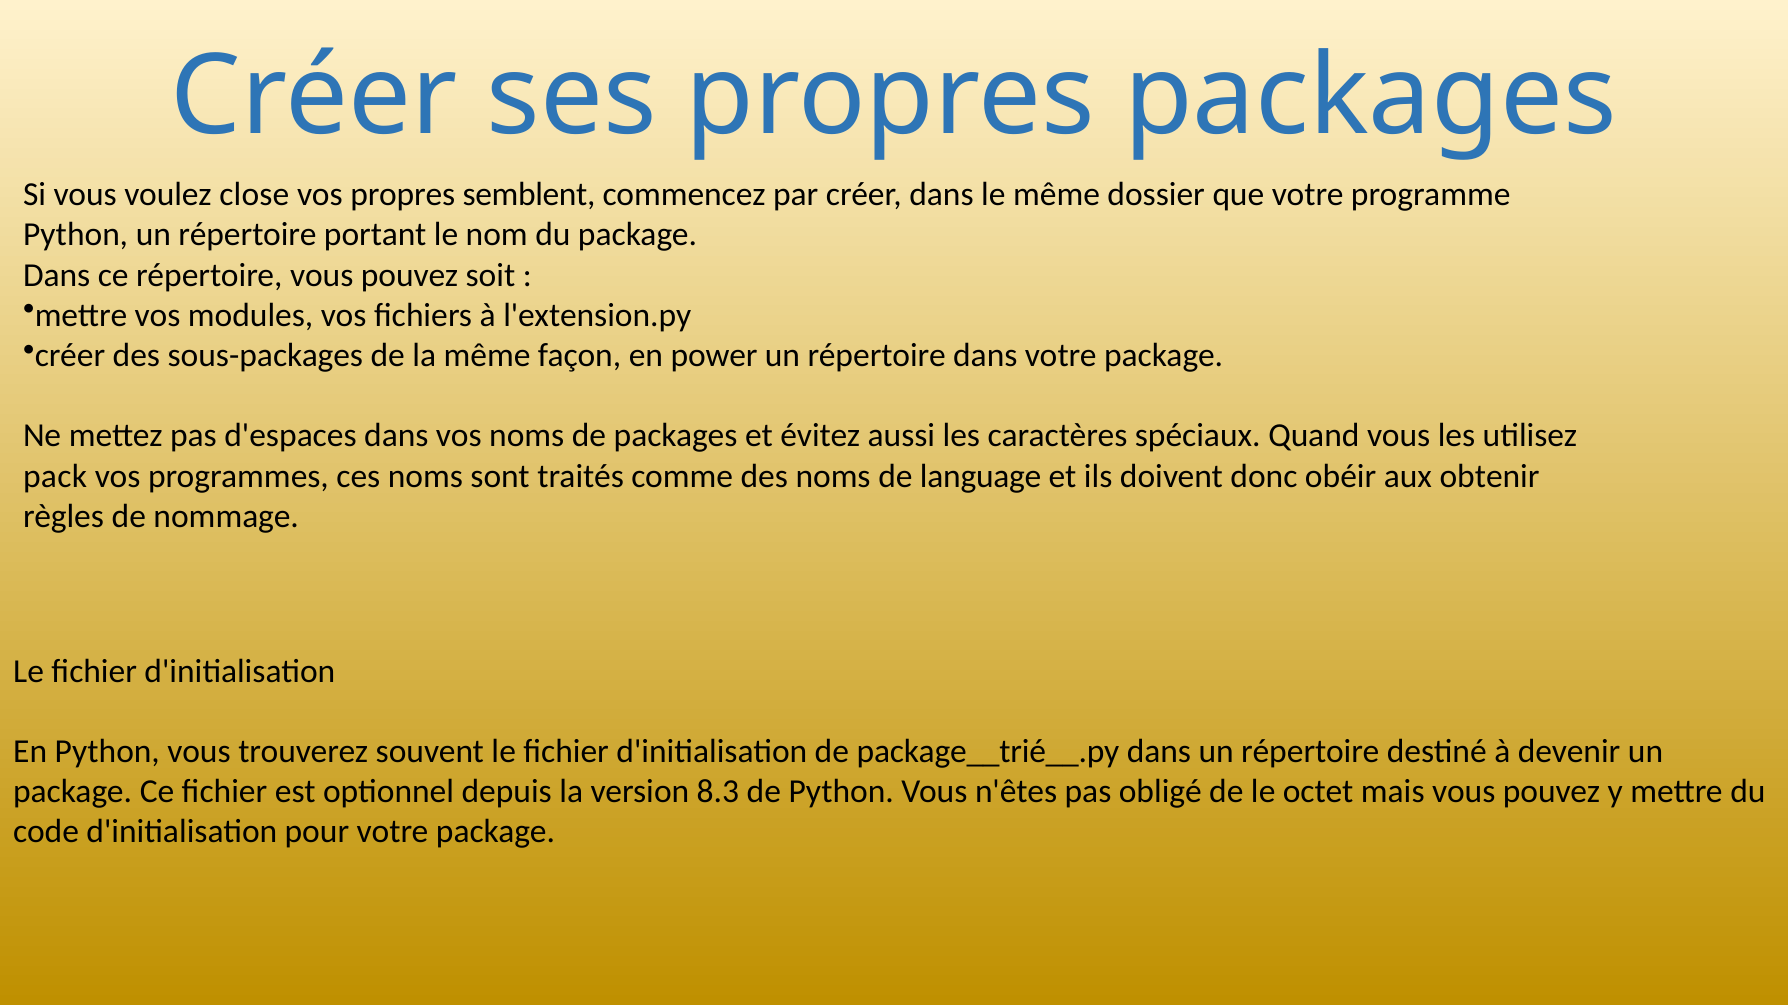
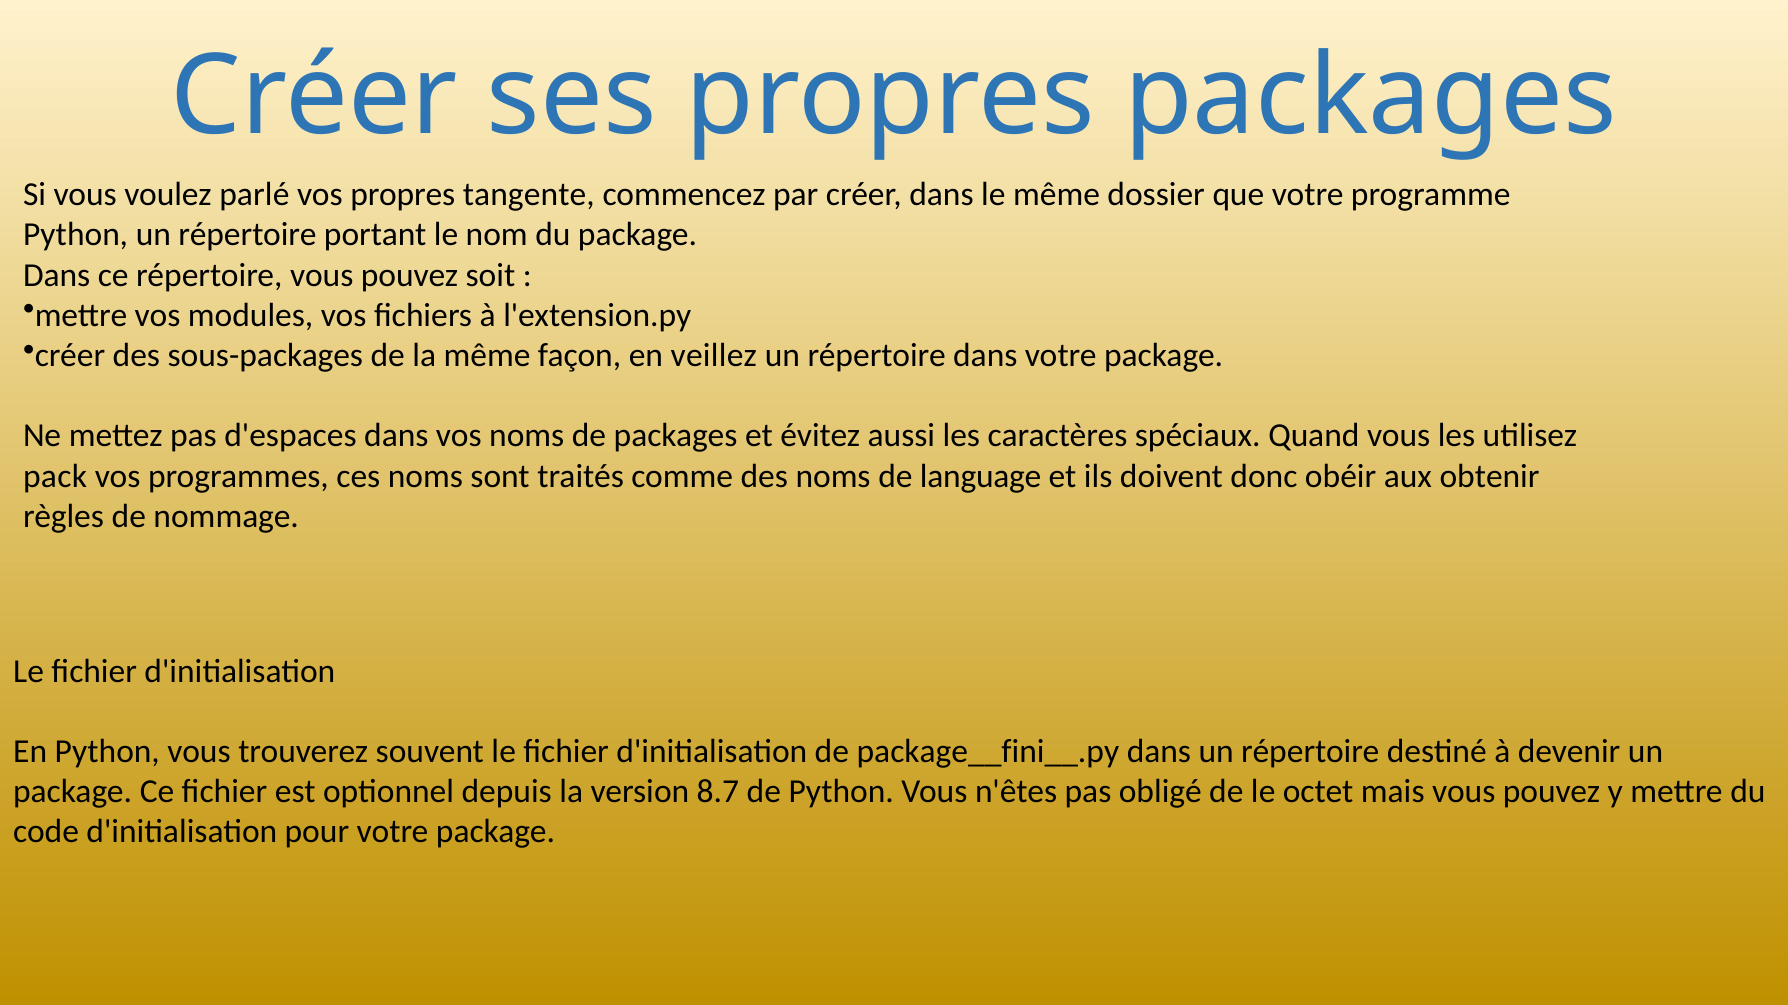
close: close -> parlé (254, 195)
semblent: semblent -> tangente (529, 195)
power: power -> veillez (714, 356)
package__trié__.py: package__trié__.py -> package__fini__.py (988, 752)
8.3: 8.3 -> 8.7 (718, 792)
